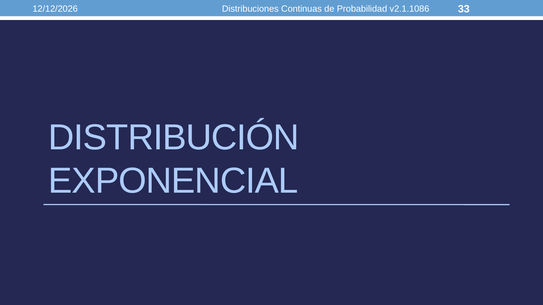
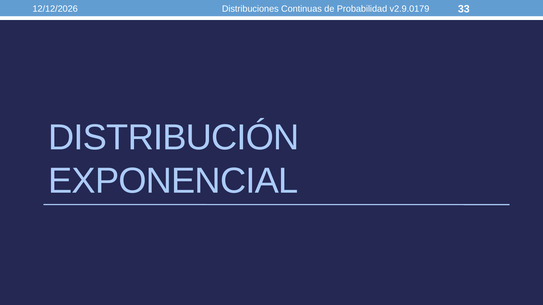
v2.1.1086: v2.1.1086 -> v2.9.0179 (409, 9)
